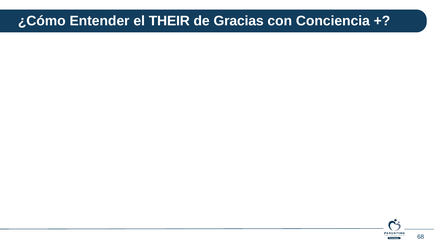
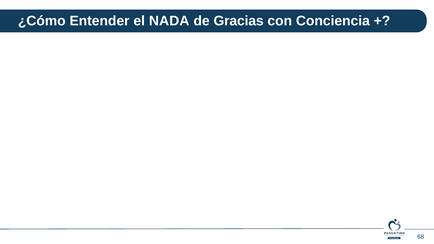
THEIR: THEIR -> NADA (169, 21)
